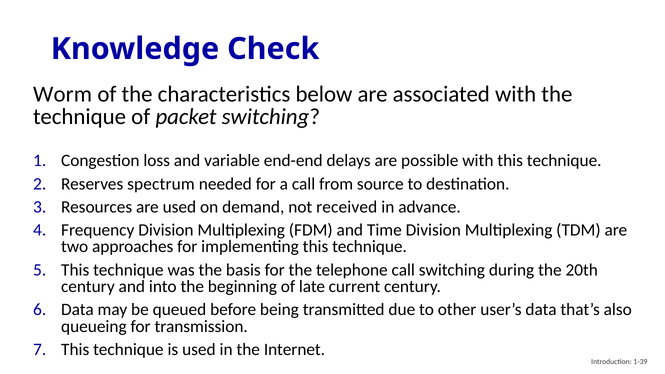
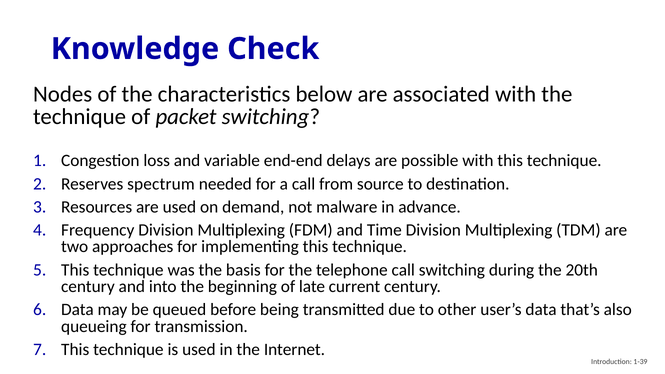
Worm: Worm -> Nodes (63, 94)
received: received -> malware (347, 207)
